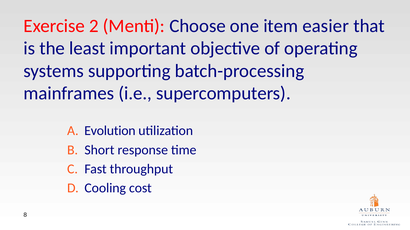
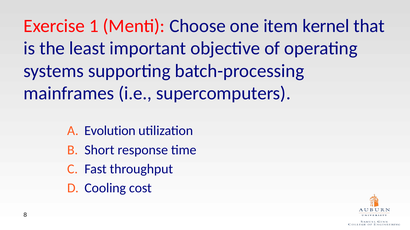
2: 2 -> 1 (94, 26)
easier: easier -> kernel (326, 26)
